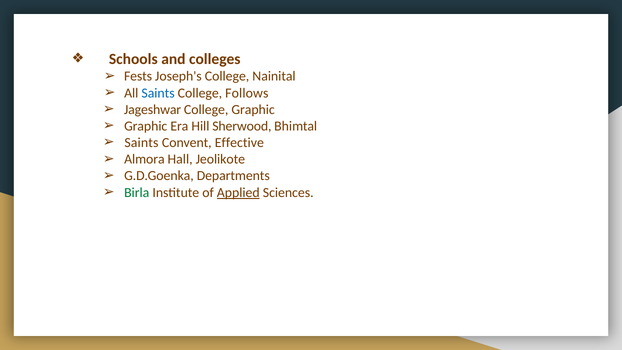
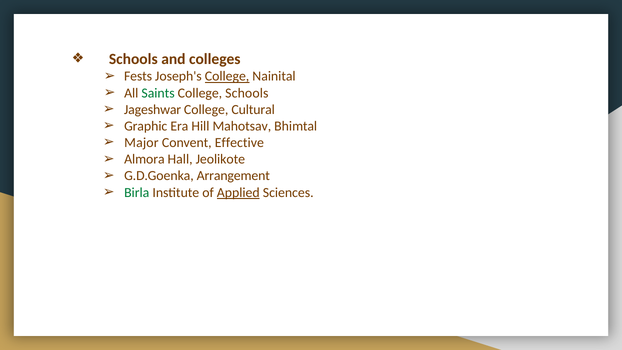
College underline: none -> present (227, 76)
Saints colour: blue -> green (158, 93)
College Follows: Follows -> Schools (247, 93)
College Graphic: Graphic -> Cultural (253, 110)
Sherwood: Sherwood -> Mahotsav (242, 126)
Saints: Saints -> Major (141, 143)
Departments: Departments -> Arrangement (233, 176)
